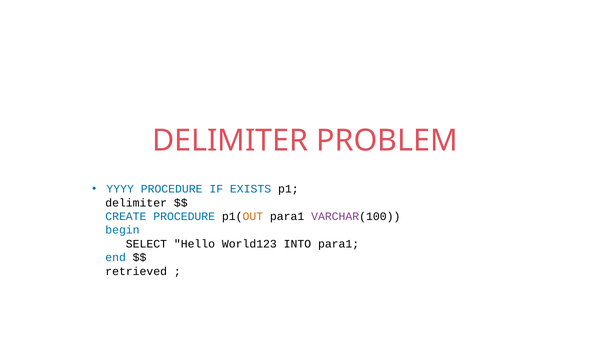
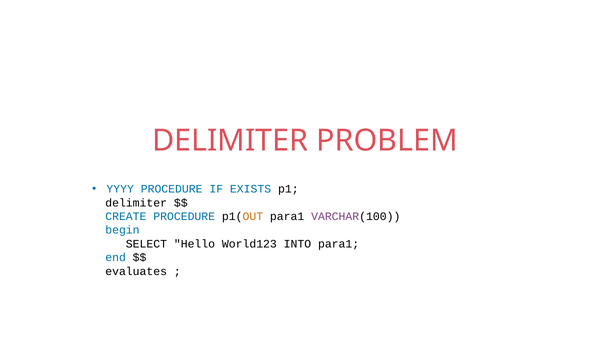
retrieved: retrieved -> evaluates (136, 271)
